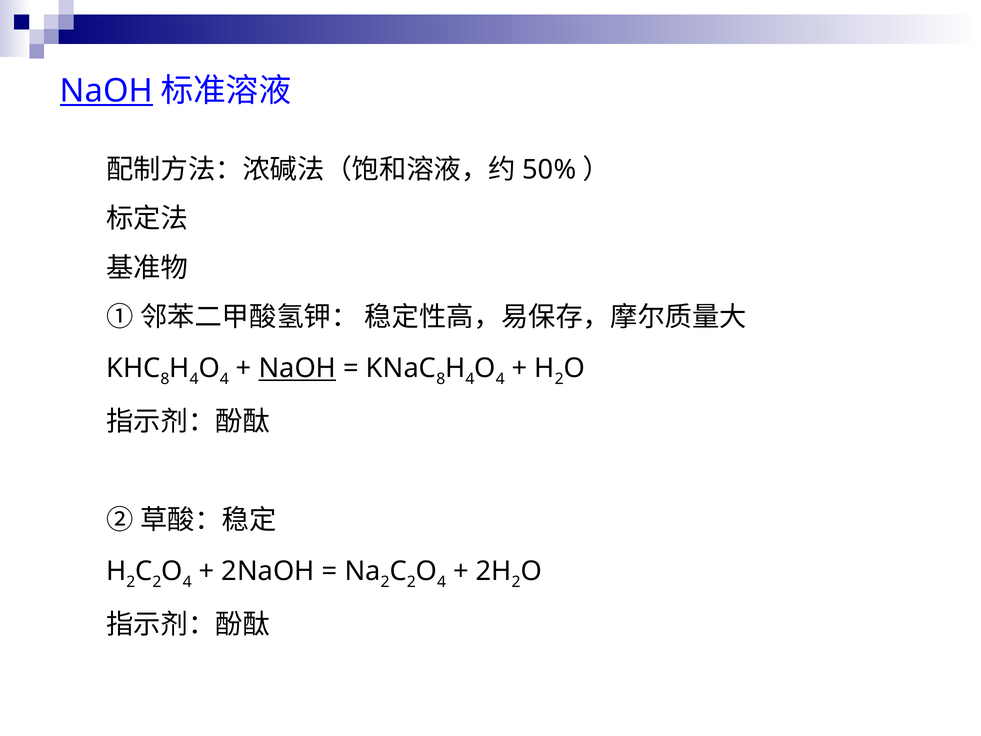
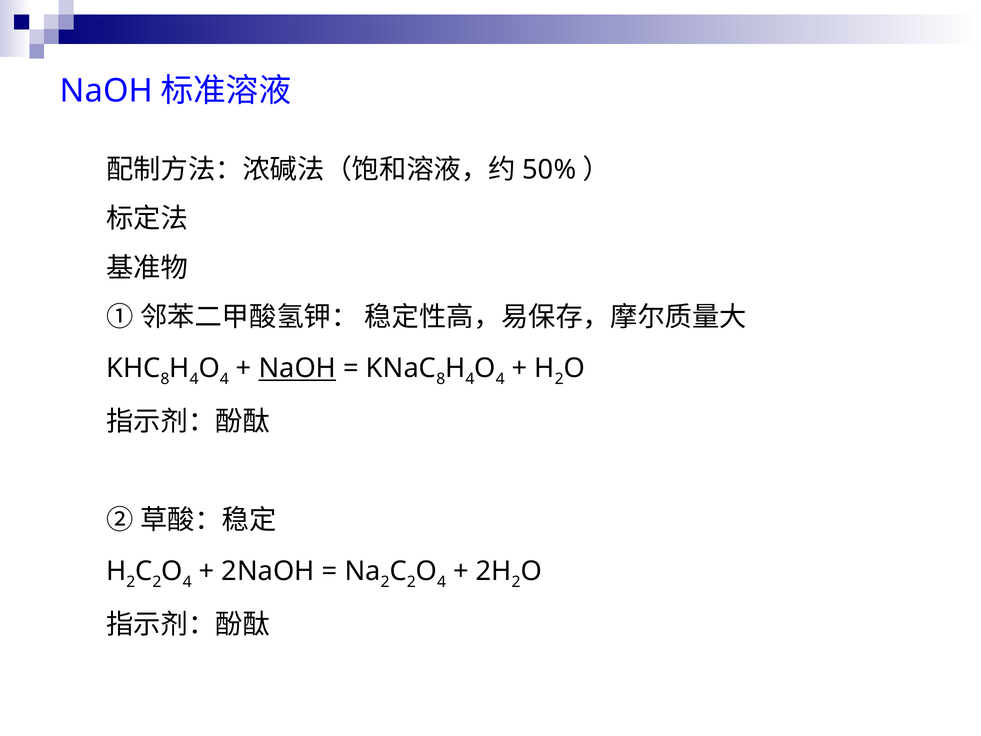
NaOH underline: present -> none (106, 91)
